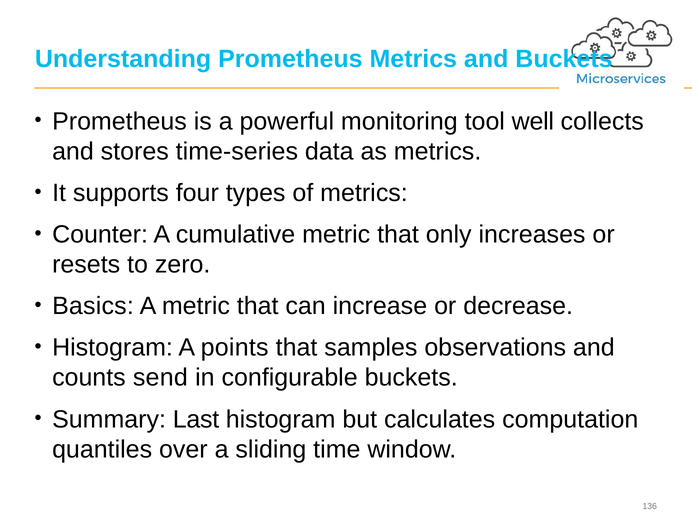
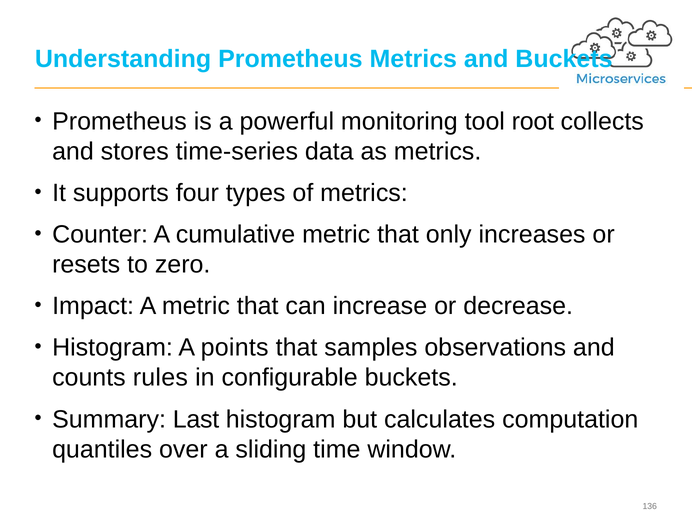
well: well -> root (533, 121)
Basics: Basics -> Impact (93, 306)
send: send -> rules (160, 378)
